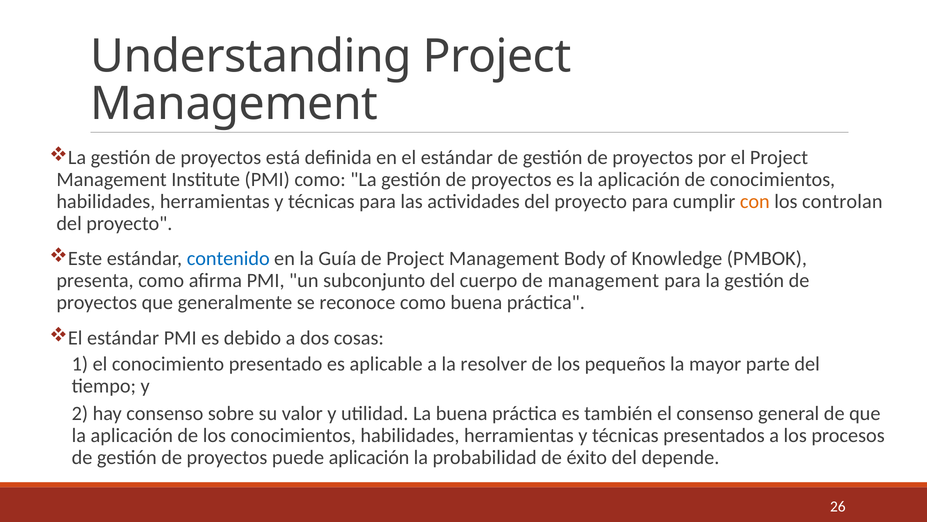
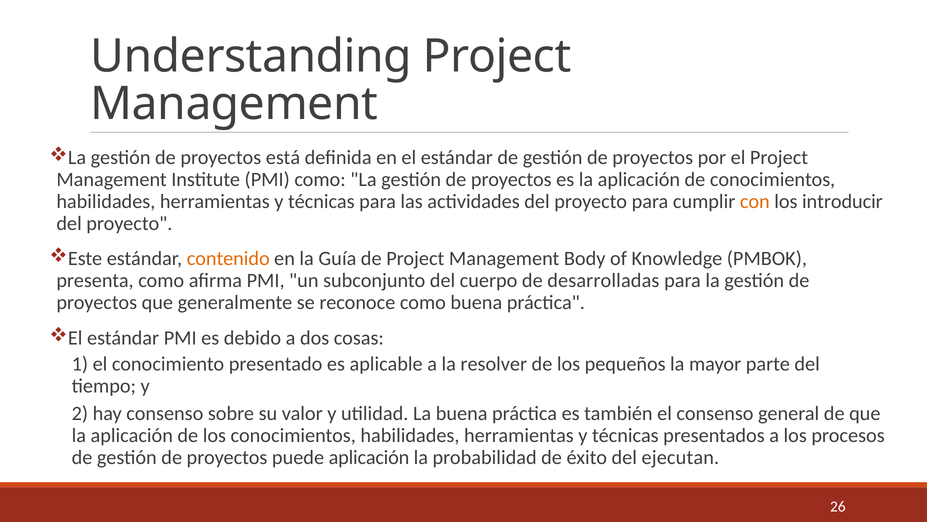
controlan: controlan -> introducir (842, 201)
contenido colour: blue -> orange (228, 258)
de management: management -> desarrolladas (603, 280)
depende: depende -> ejecutan (680, 457)
